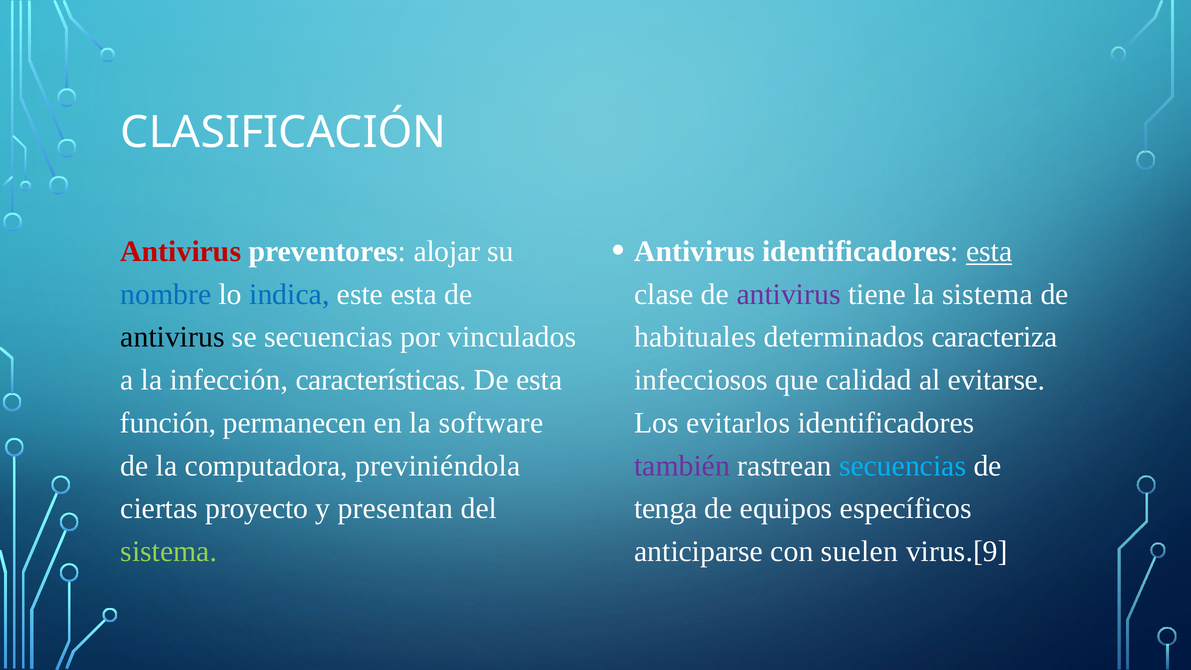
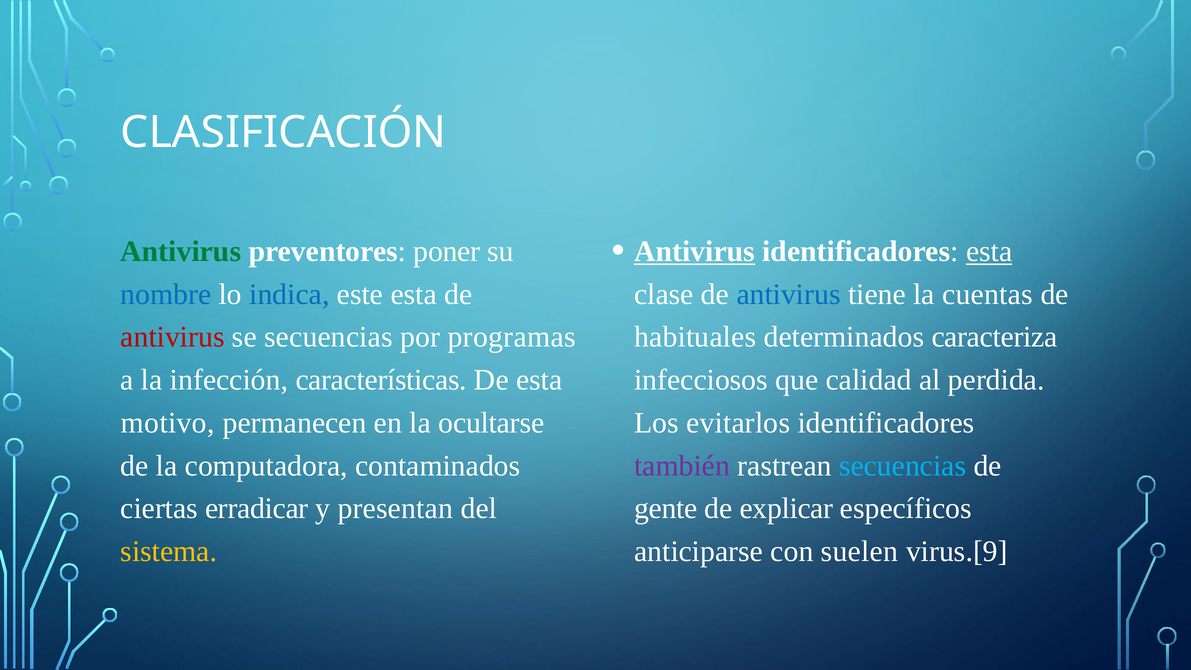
Antivirus underline: none -> present (695, 251)
Antivirus colour: red -> green (181, 251)
alojar: alojar -> poner (447, 251)
antivirus colour: purple -> blue (789, 294)
la sistema: sistema -> cuentas (987, 294)
antivirus colour: black -> red (173, 337)
vinculados: vinculados -> programas (512, 337)
evitarse: evitarse -> perdida (996, 380)
función: función -> motivo (168, 423)
software: software -> ocultarse (491, 423)
previniéndola: previniéndola -> contaminados (438, 466)
proyecto: proyecto -> erradicar (257, 509)
tenga: tenga -> gente (666, 509)
equipos: equipos -> explicar (786, 509)
sistema colour: light green -> yellow (169, 551)
